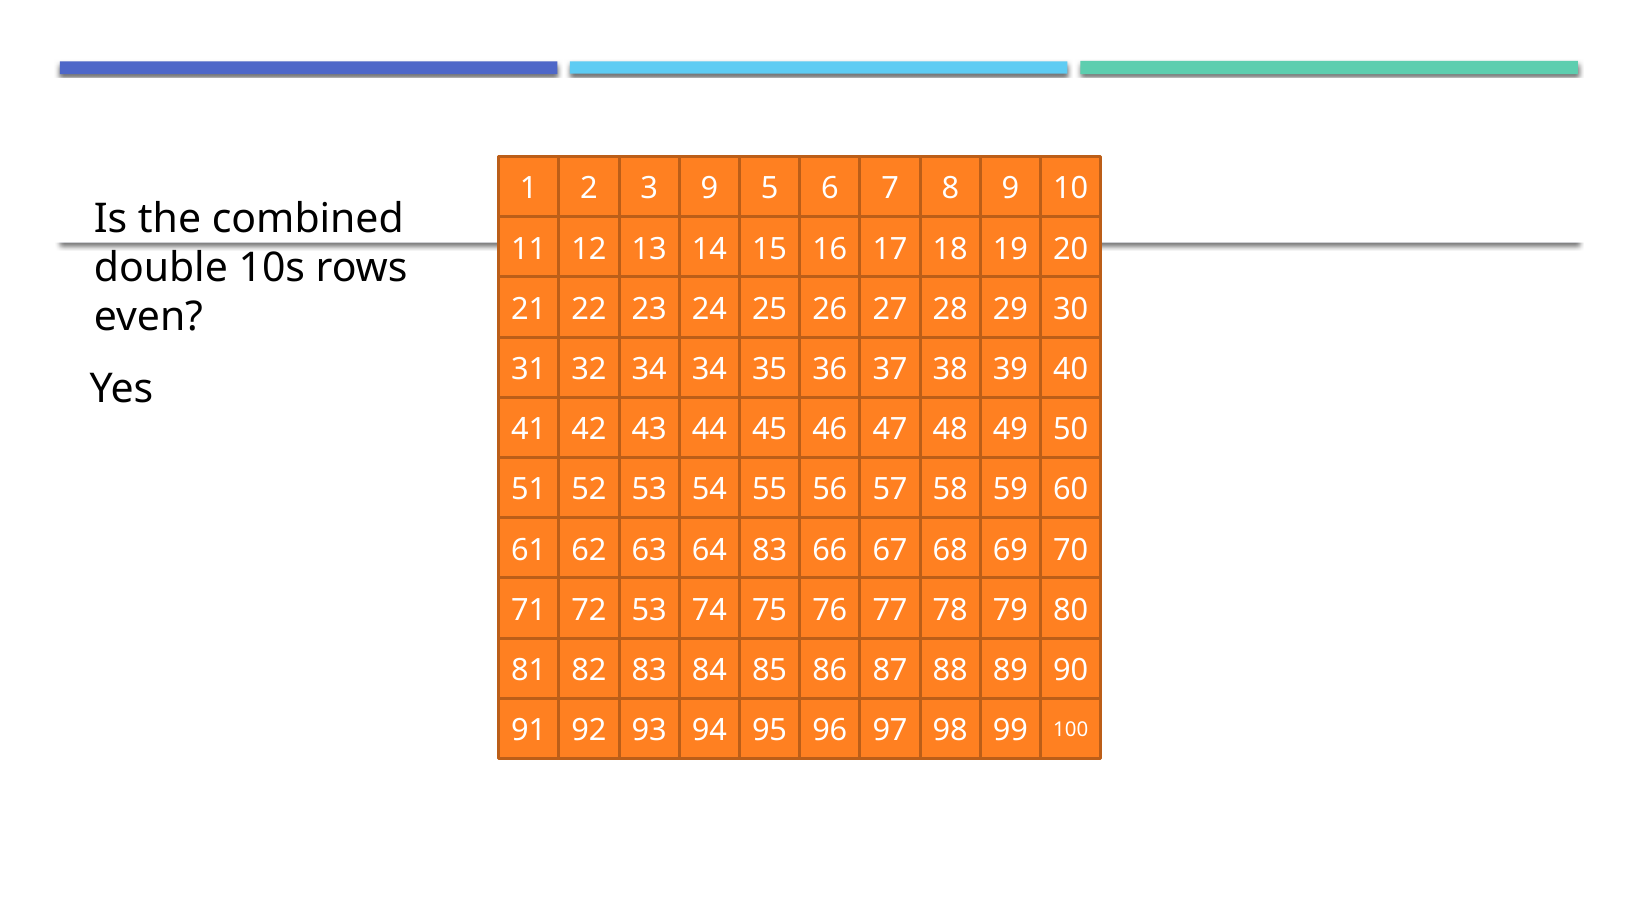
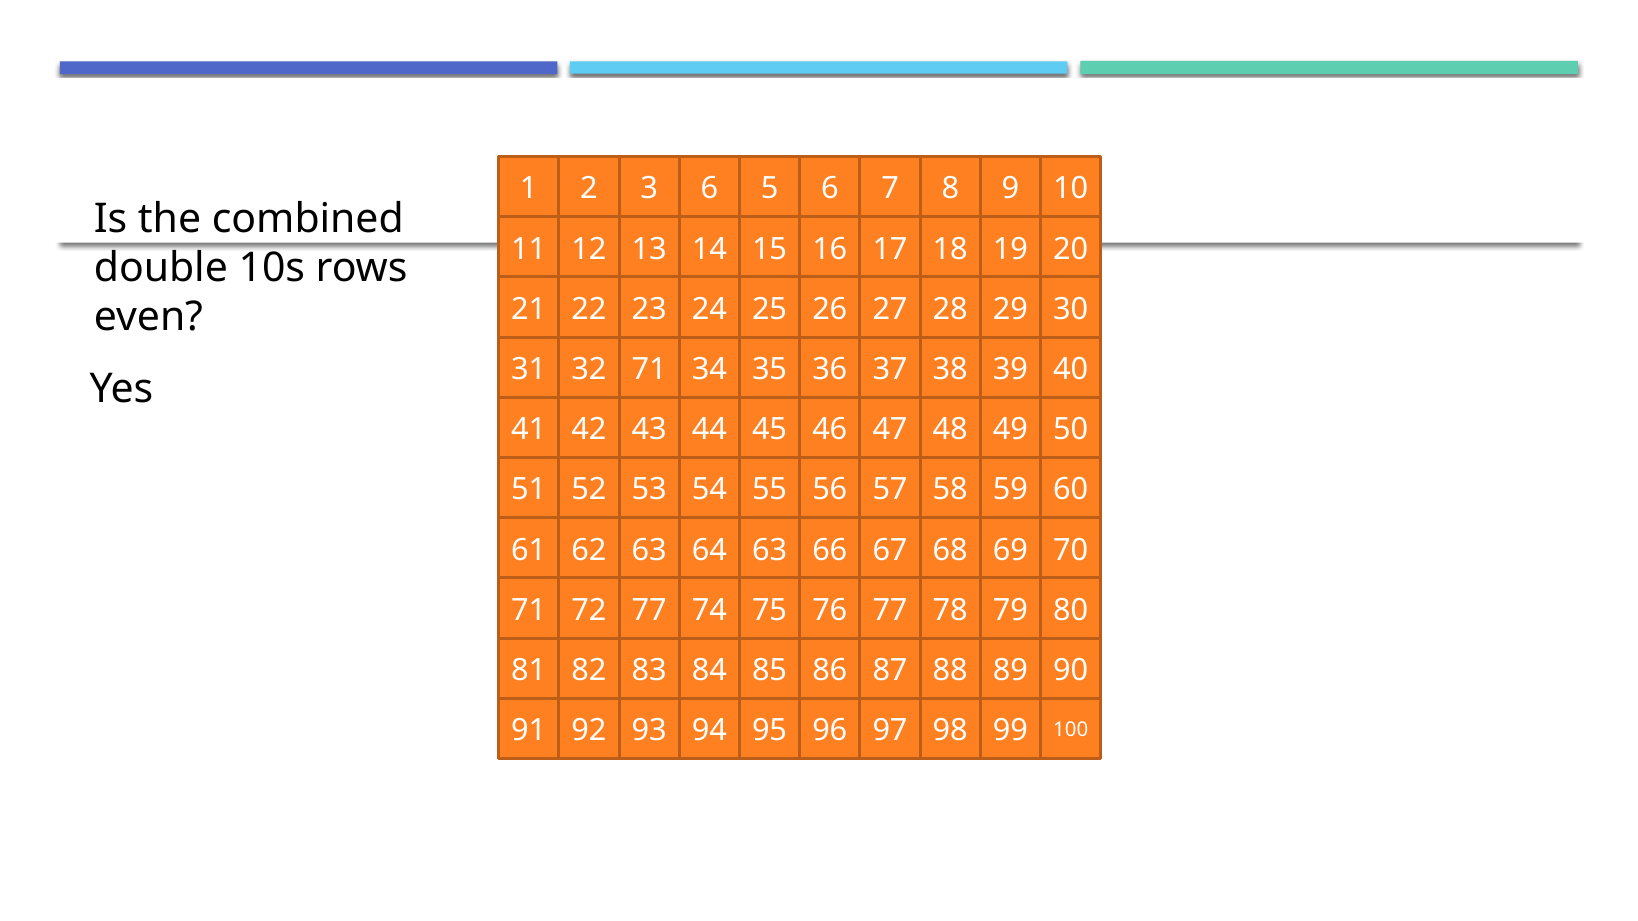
3 9: 9 -> 6 (709, 189)
32 34: 34 -> 71 (649, 369)
64 83: 83 -> 63 (770, 550)
72 53: 53 -> 77 (649, 610)
